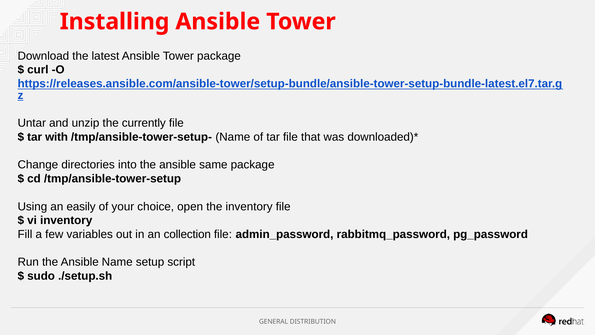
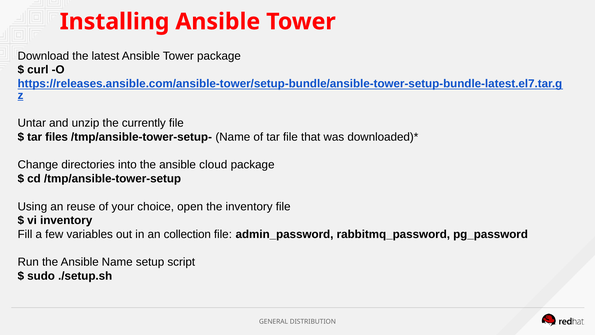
with: with -> files (57, 137)
same: same -> cloud (213, 165)
easily: easily -> reuse (81, 206)
